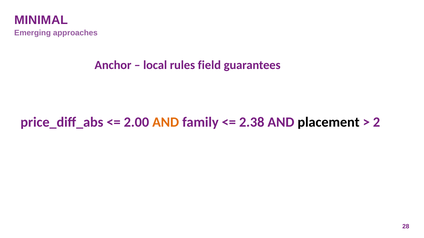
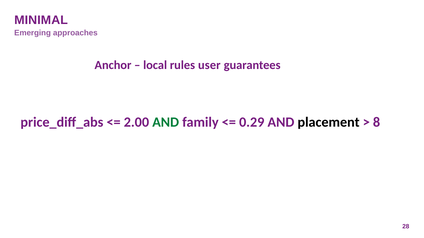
field: field -> user (209, 65)
AND colour: orange -> green (166, 123)
2.38: 2.38 -> 0.29 (252, 123)
2: 2 -> 8 (377, 123)
